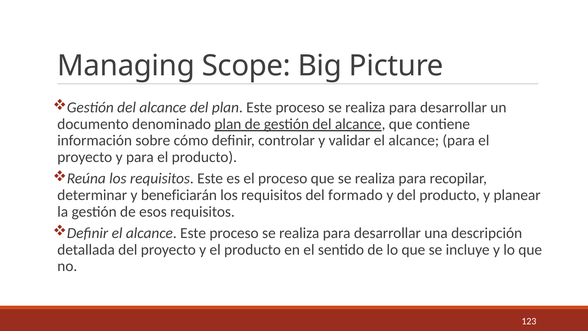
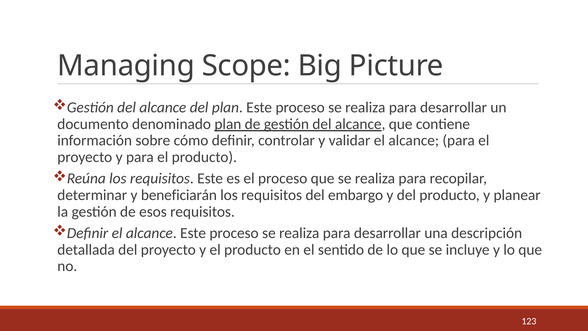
formado: formado -> embargo (356, 195)
